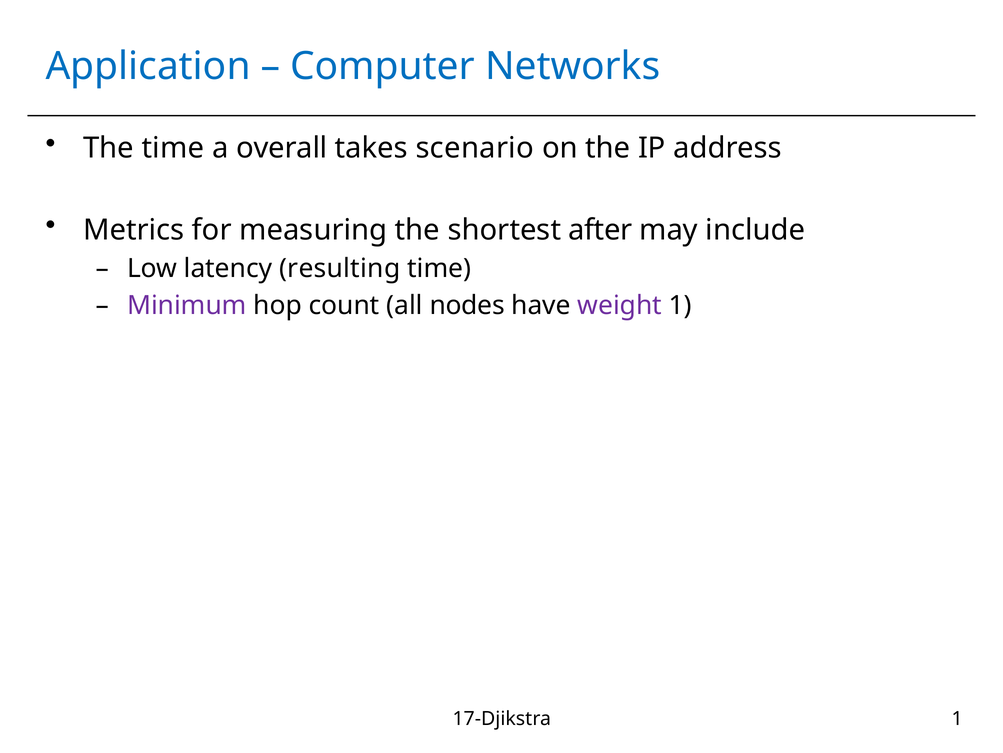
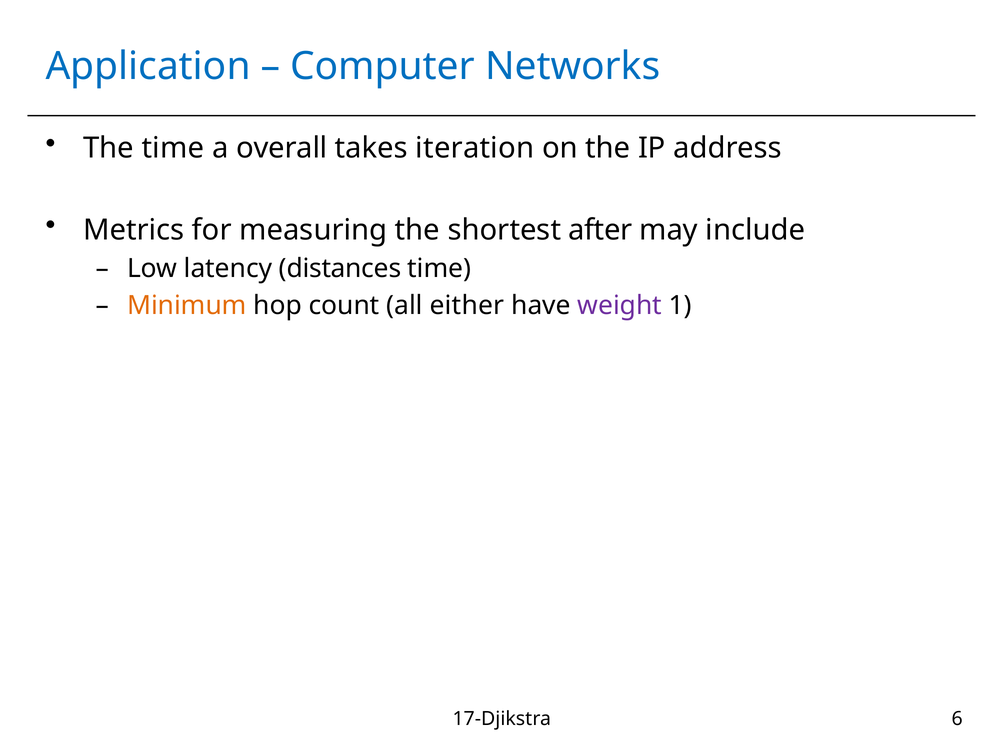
scenario: scenario -> iteration (475, 148)
resulting: resulting -> distances (340, 268)
Minimum colour: purple -> orange (187, 305)
nodes: nodes -> either (467, 305)
17-Djikstra 1: 1 -> 6 (957, 718)
